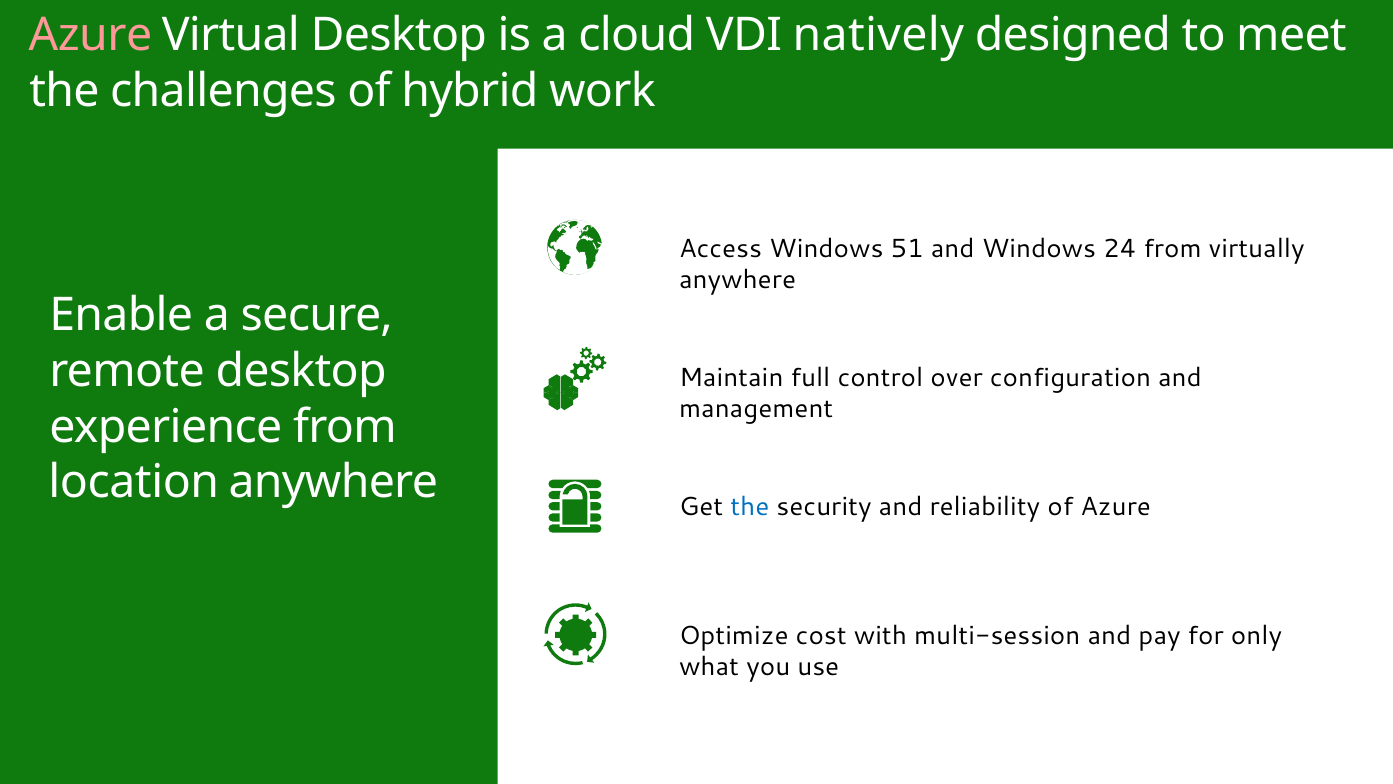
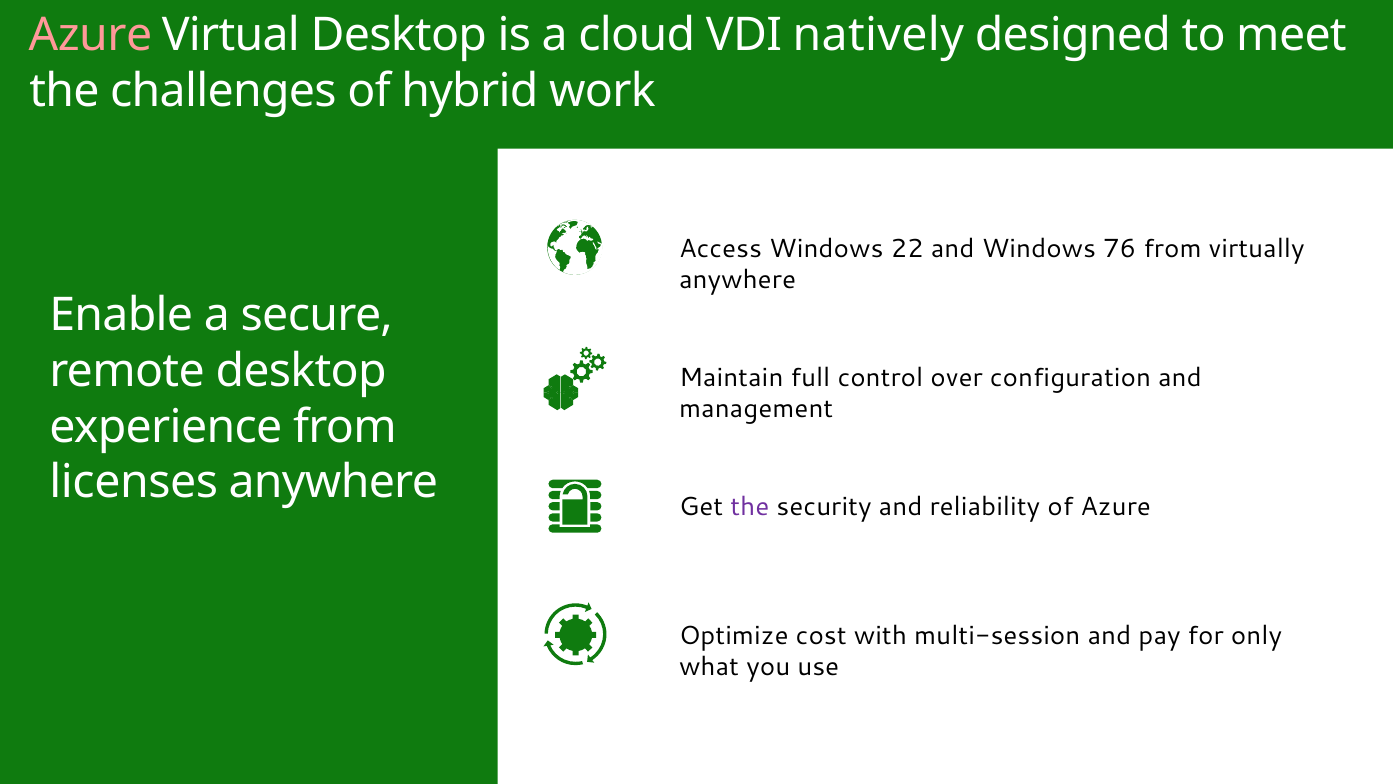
51: 51 -> 22 (907, 249)
24: 24 -> 76 (1120, 249)
location: location -> licenses (134, 482)
the colour: blue -> purple (750, 506)
